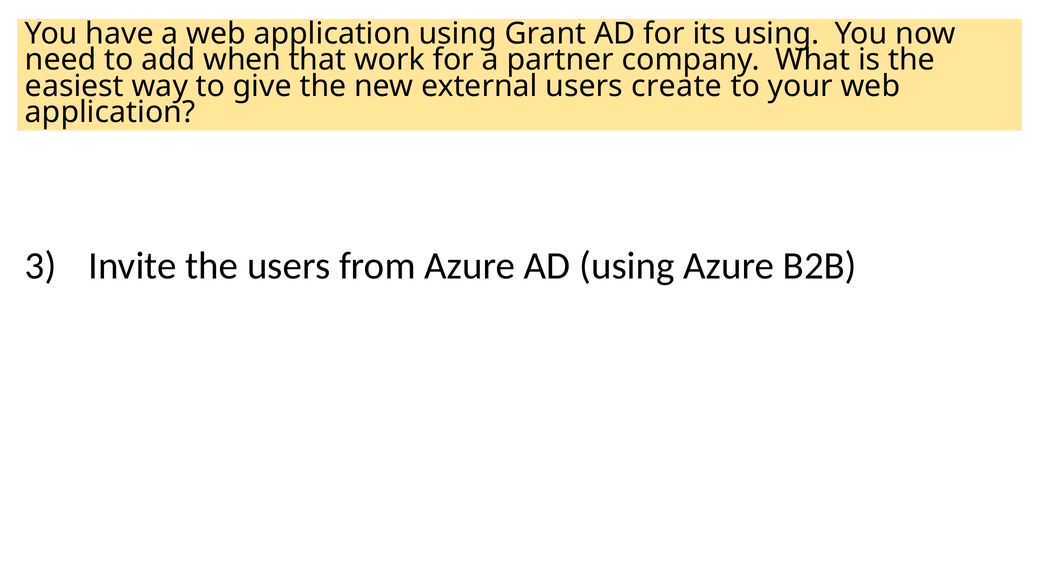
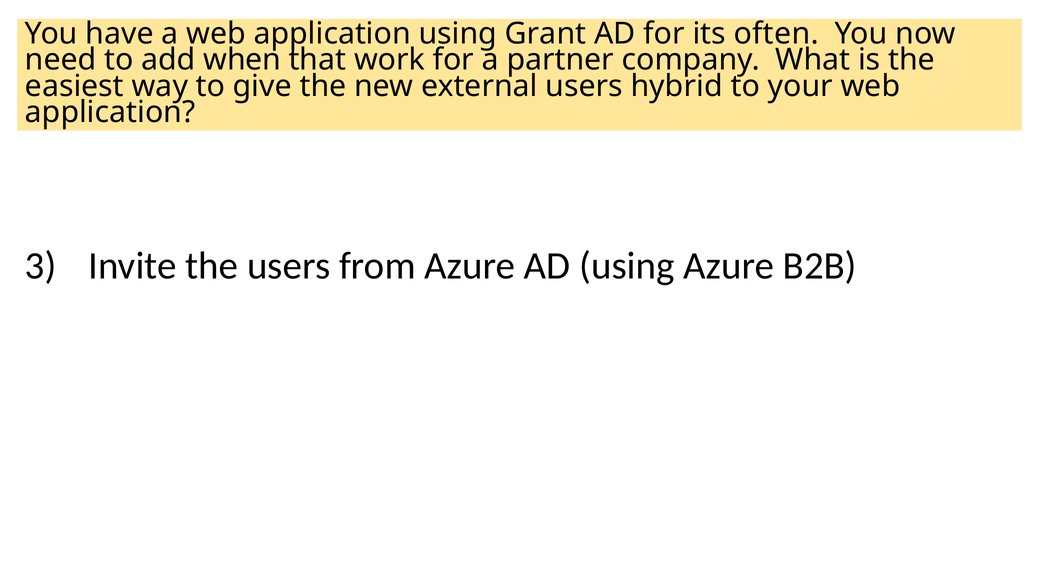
its using: using -> often (776, 34)
create: create -> hybrid (677, 86)
